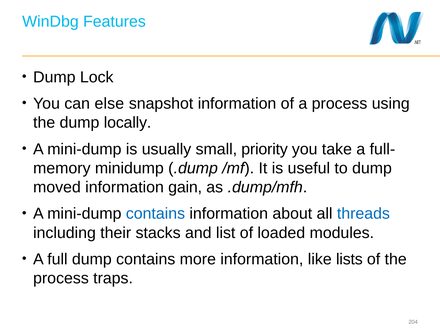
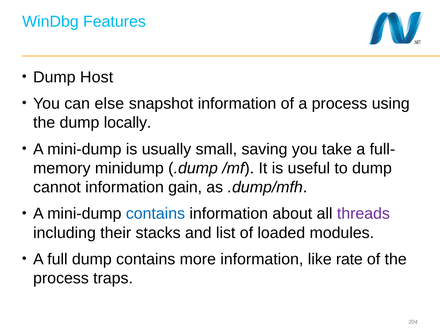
Lock: Lock -> Host (97, 77)
priority: priority -> saving (264, 149)
moved: moved -> cannot (57, 187)
threads colour: blue -> purple (363, 214)
lists: lists -> rate (349, 259)
